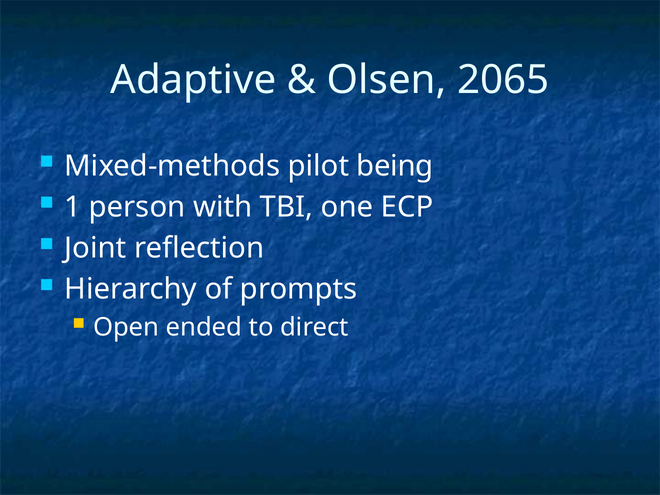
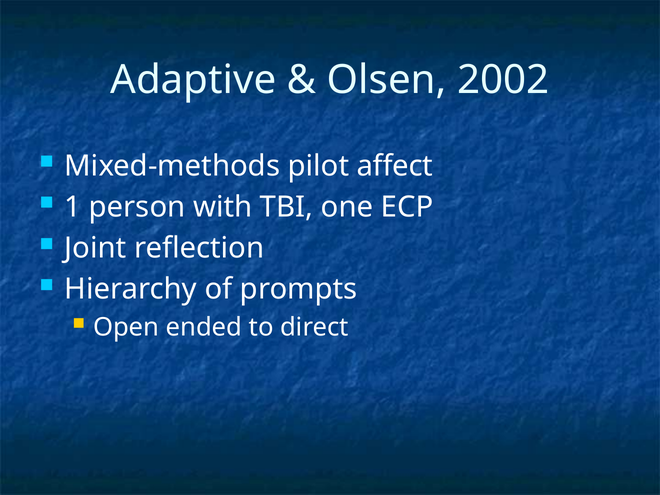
2065: 2065 -> 2002 (503, 80)
being: being -> affect (395, 166)
